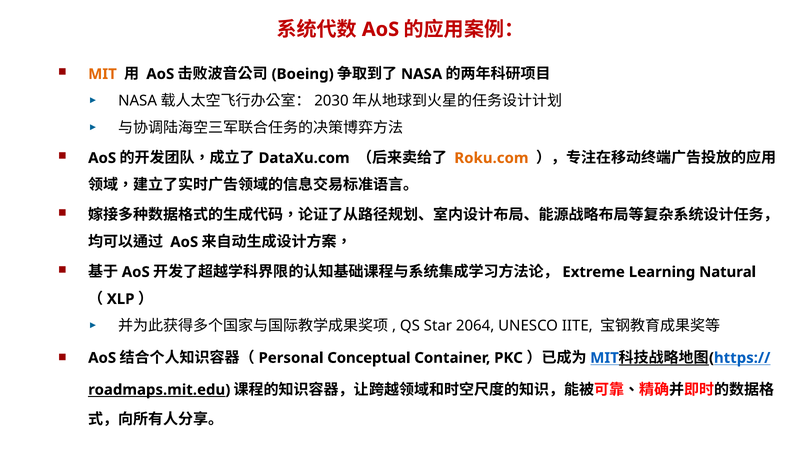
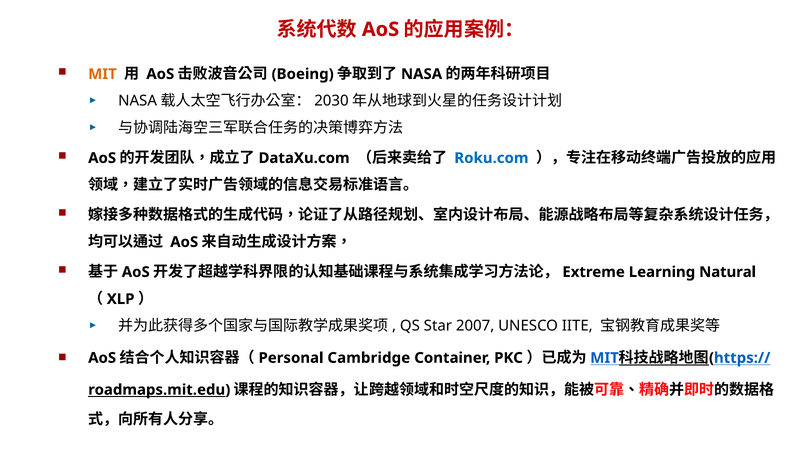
Roku.com colour: orange -> blue (491, 158)
2064: 2064 -> 2007 (475, 326)
Conceptual: Conceptual -> Cambridge (369, 358)
